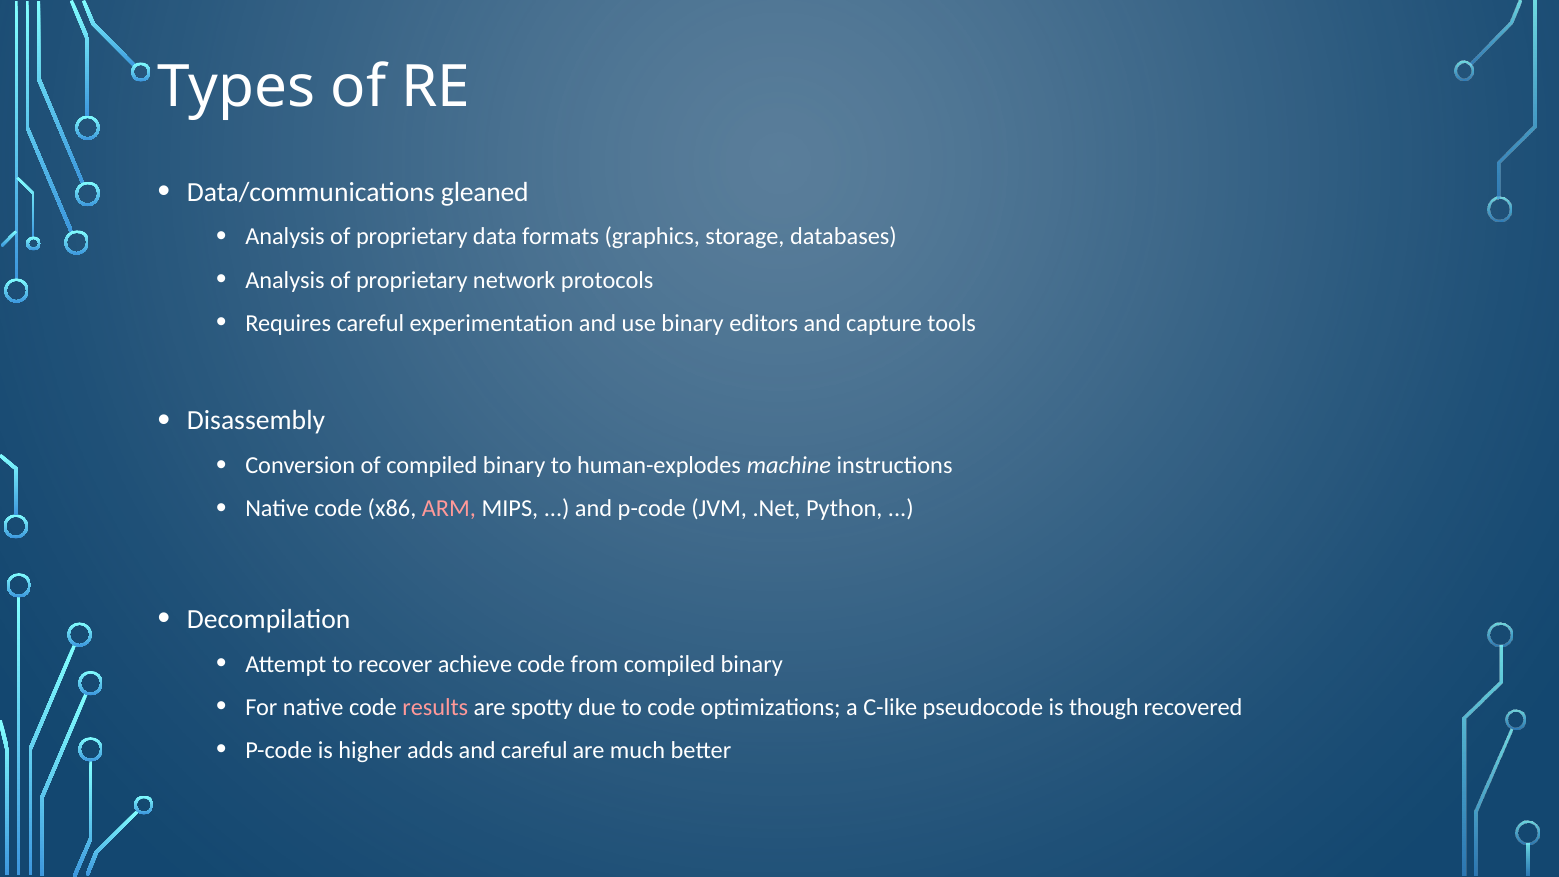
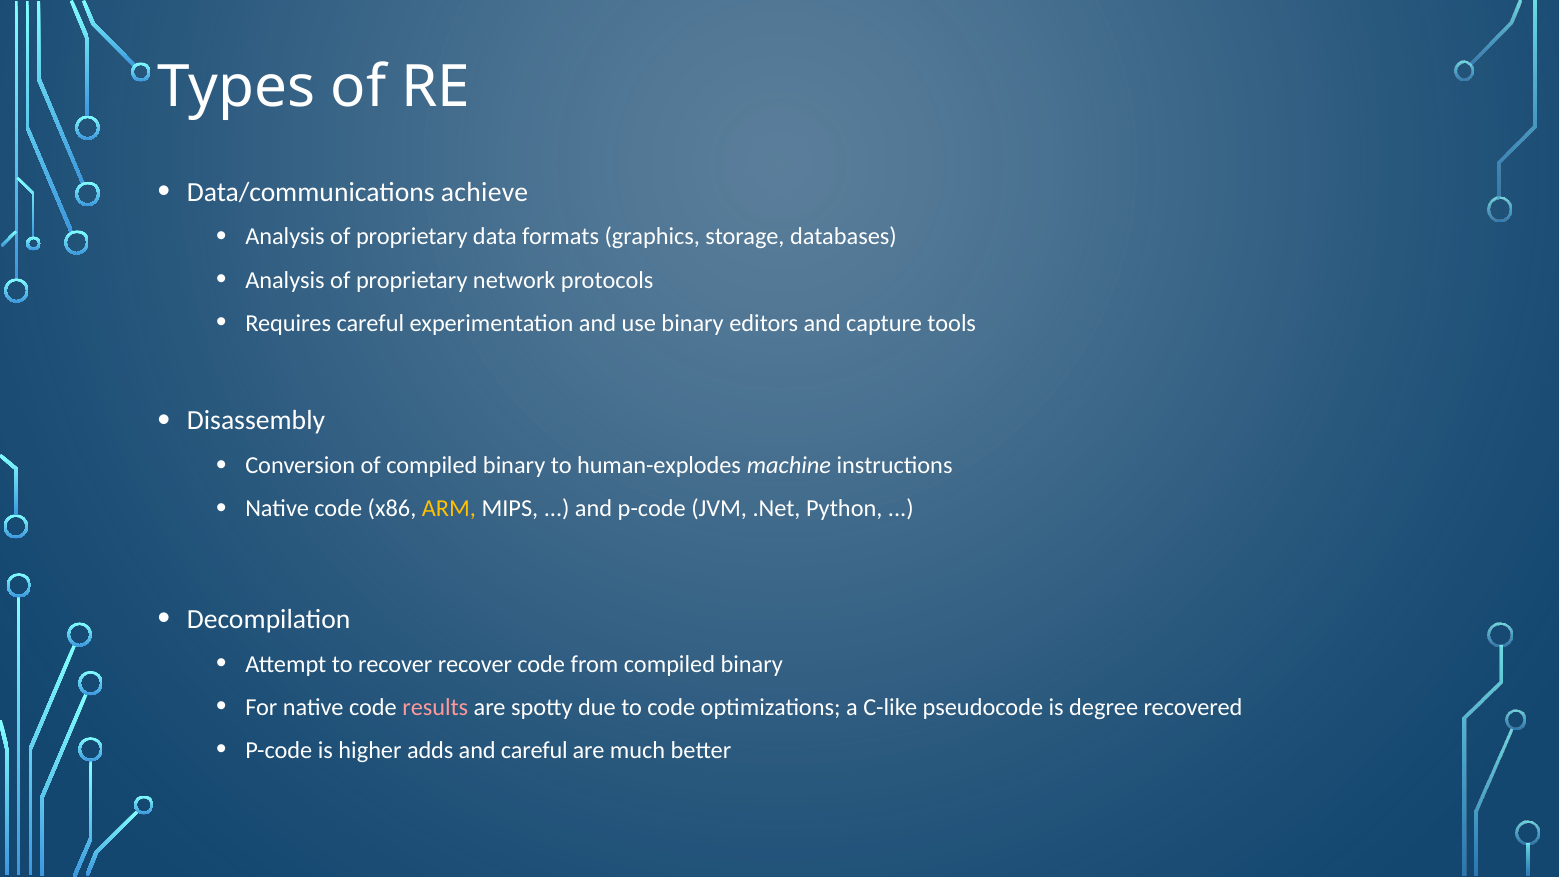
gleaned: gleaned -> achieve (485, 192)
ARM colour: pink -> yellow (449, 509)
recover achieve: achieve -> recover (475, 664)
though: though -> degree (1104, 707)
